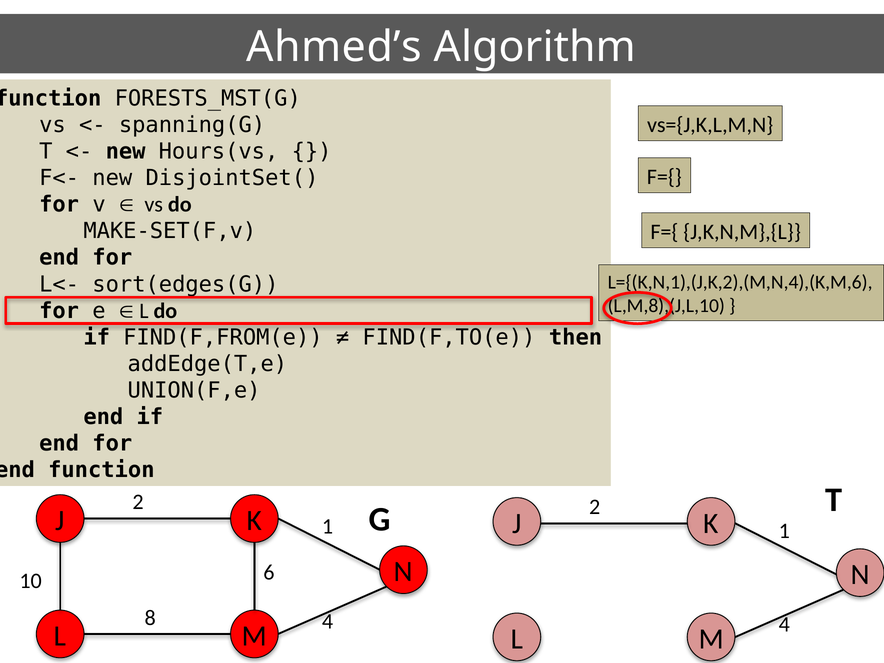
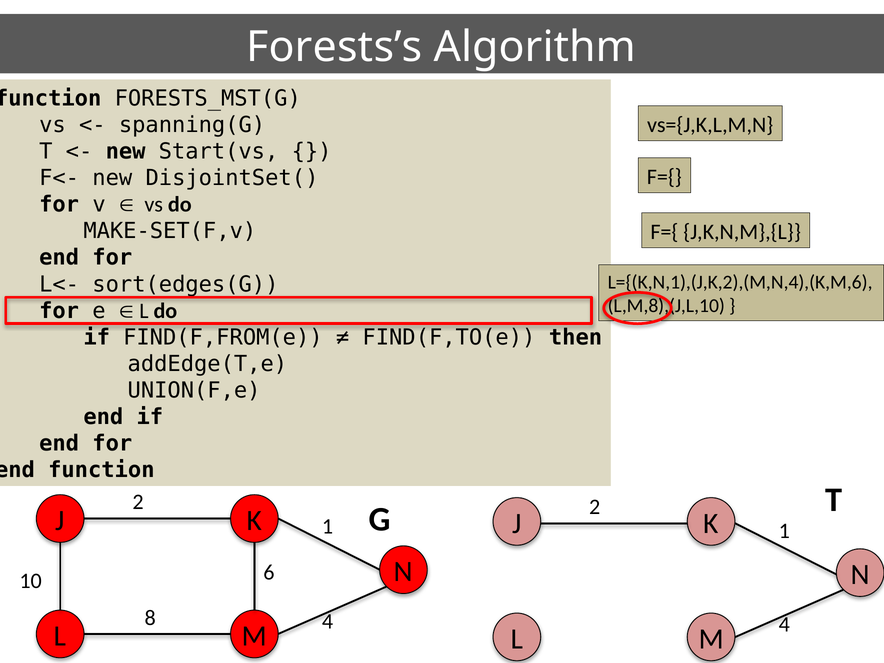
Ahmed’s: Ahmed’s -> Forests’s (334, 47)
Hours(vs: Hours(vs -> Start(vs (219, 152)
